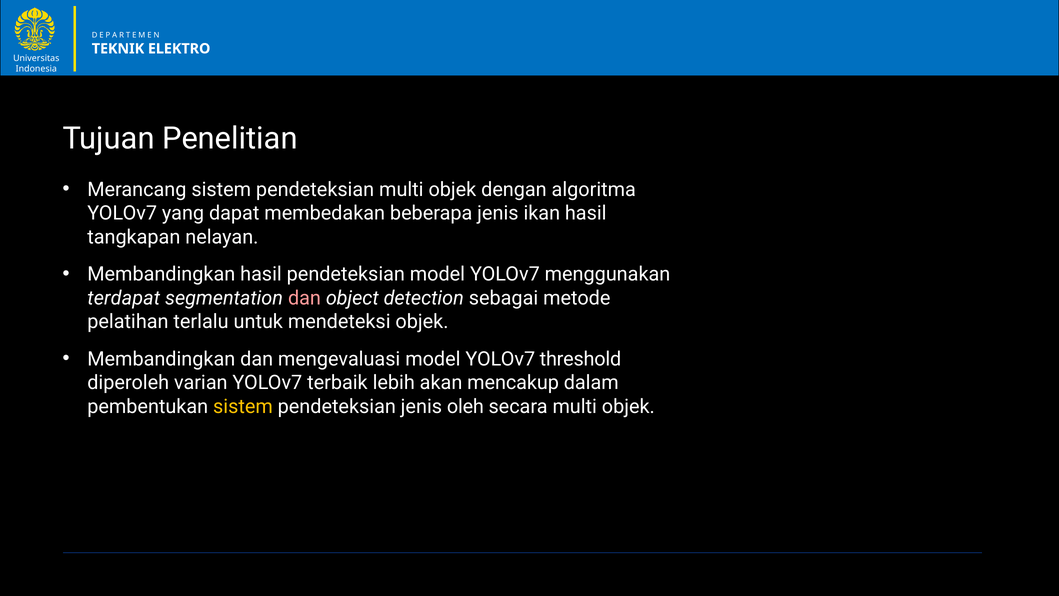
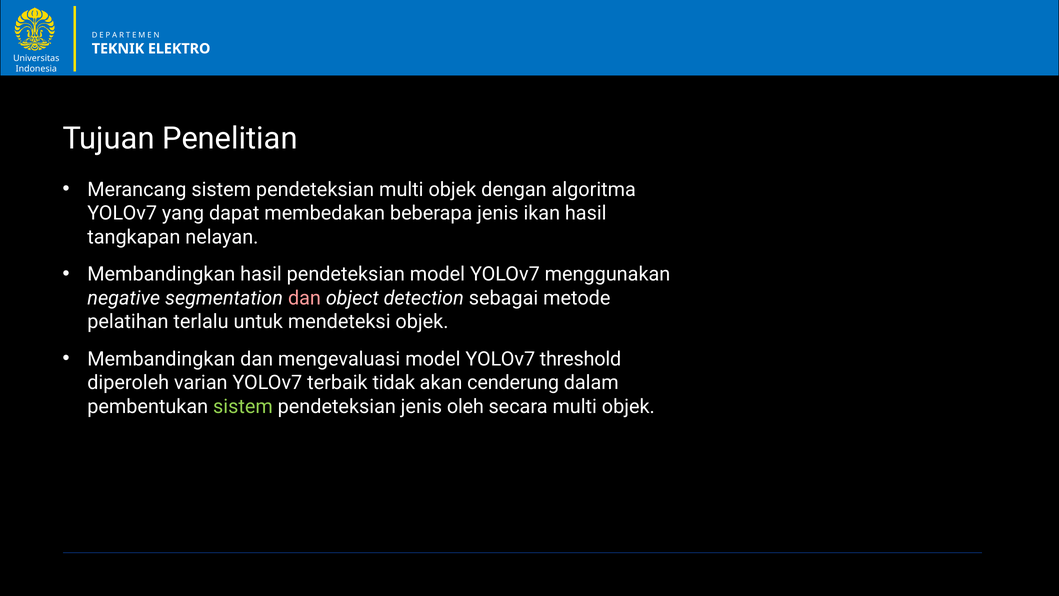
terdapat: terdapat -> negative (124, 298)
lebih: lebih -> tidak (394, 383)
mencakup: mencakup -> cenderung (513, 383)
sistem colour: yellow -> light green (243, 406)
